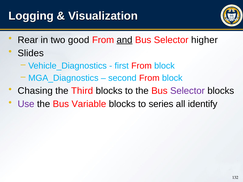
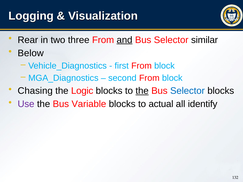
good: good -> three (79, 40)
higher: higher -> similar (205, 40)
Slides: Slides -> Below (31, 53)
Third: Third -> Logic (82, 91)
the underline: none -> present (142, 91)
Selector colour: purple -> blue (187, 91)
series: series -> actual (161, 104)
